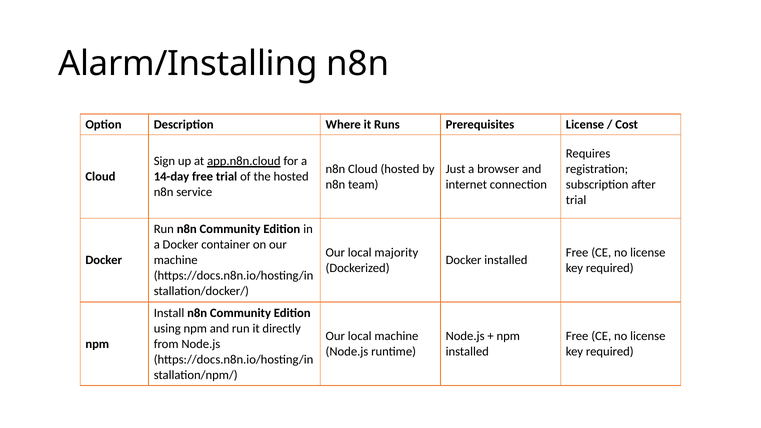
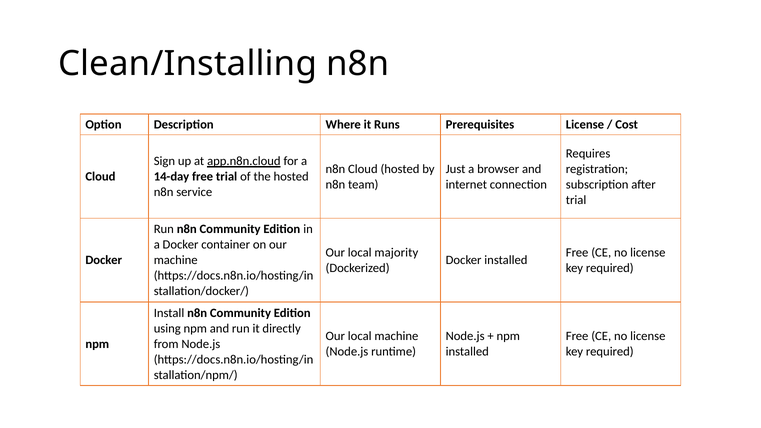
Alarm/Installing: Alarm/Installing -> Clean/Installing (188, 64)
